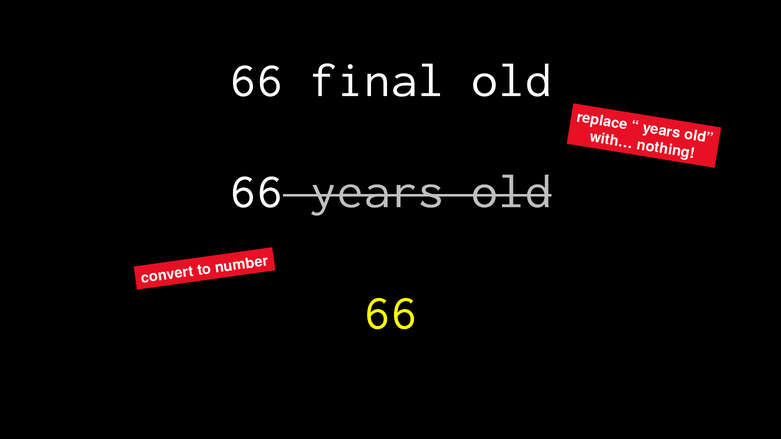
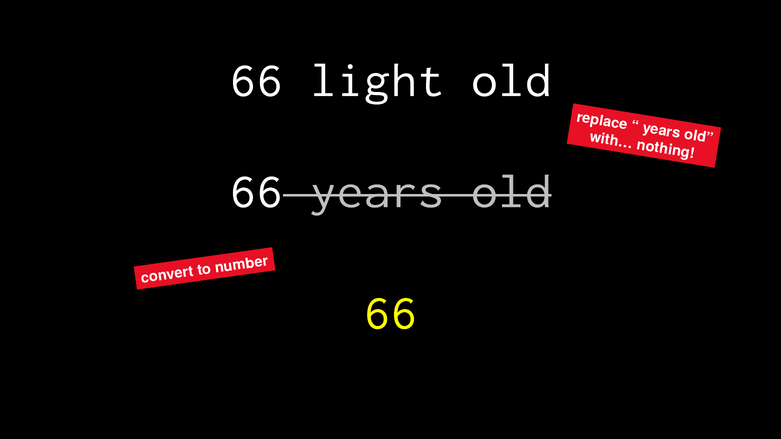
final: final -> light (377, 80)
